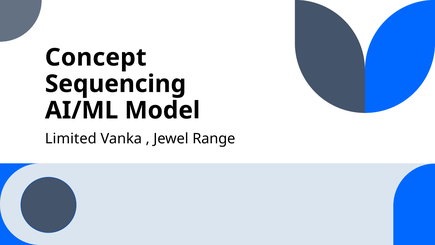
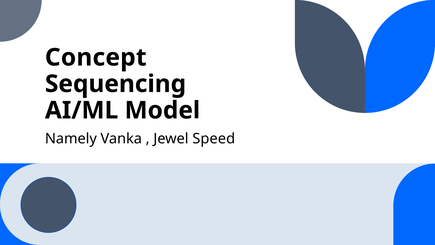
Limited: Limited -> Namely (71, 139)
Range: Range -> Speed (214, 139)
